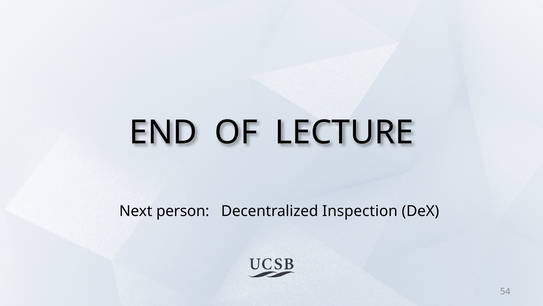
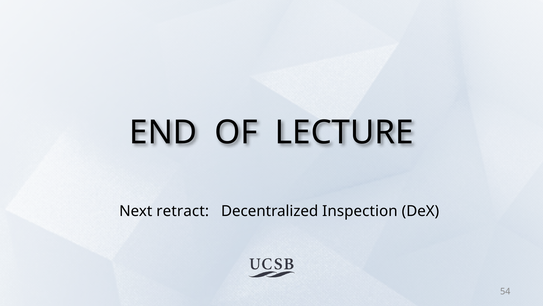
person: person -> retract (183, 211)
